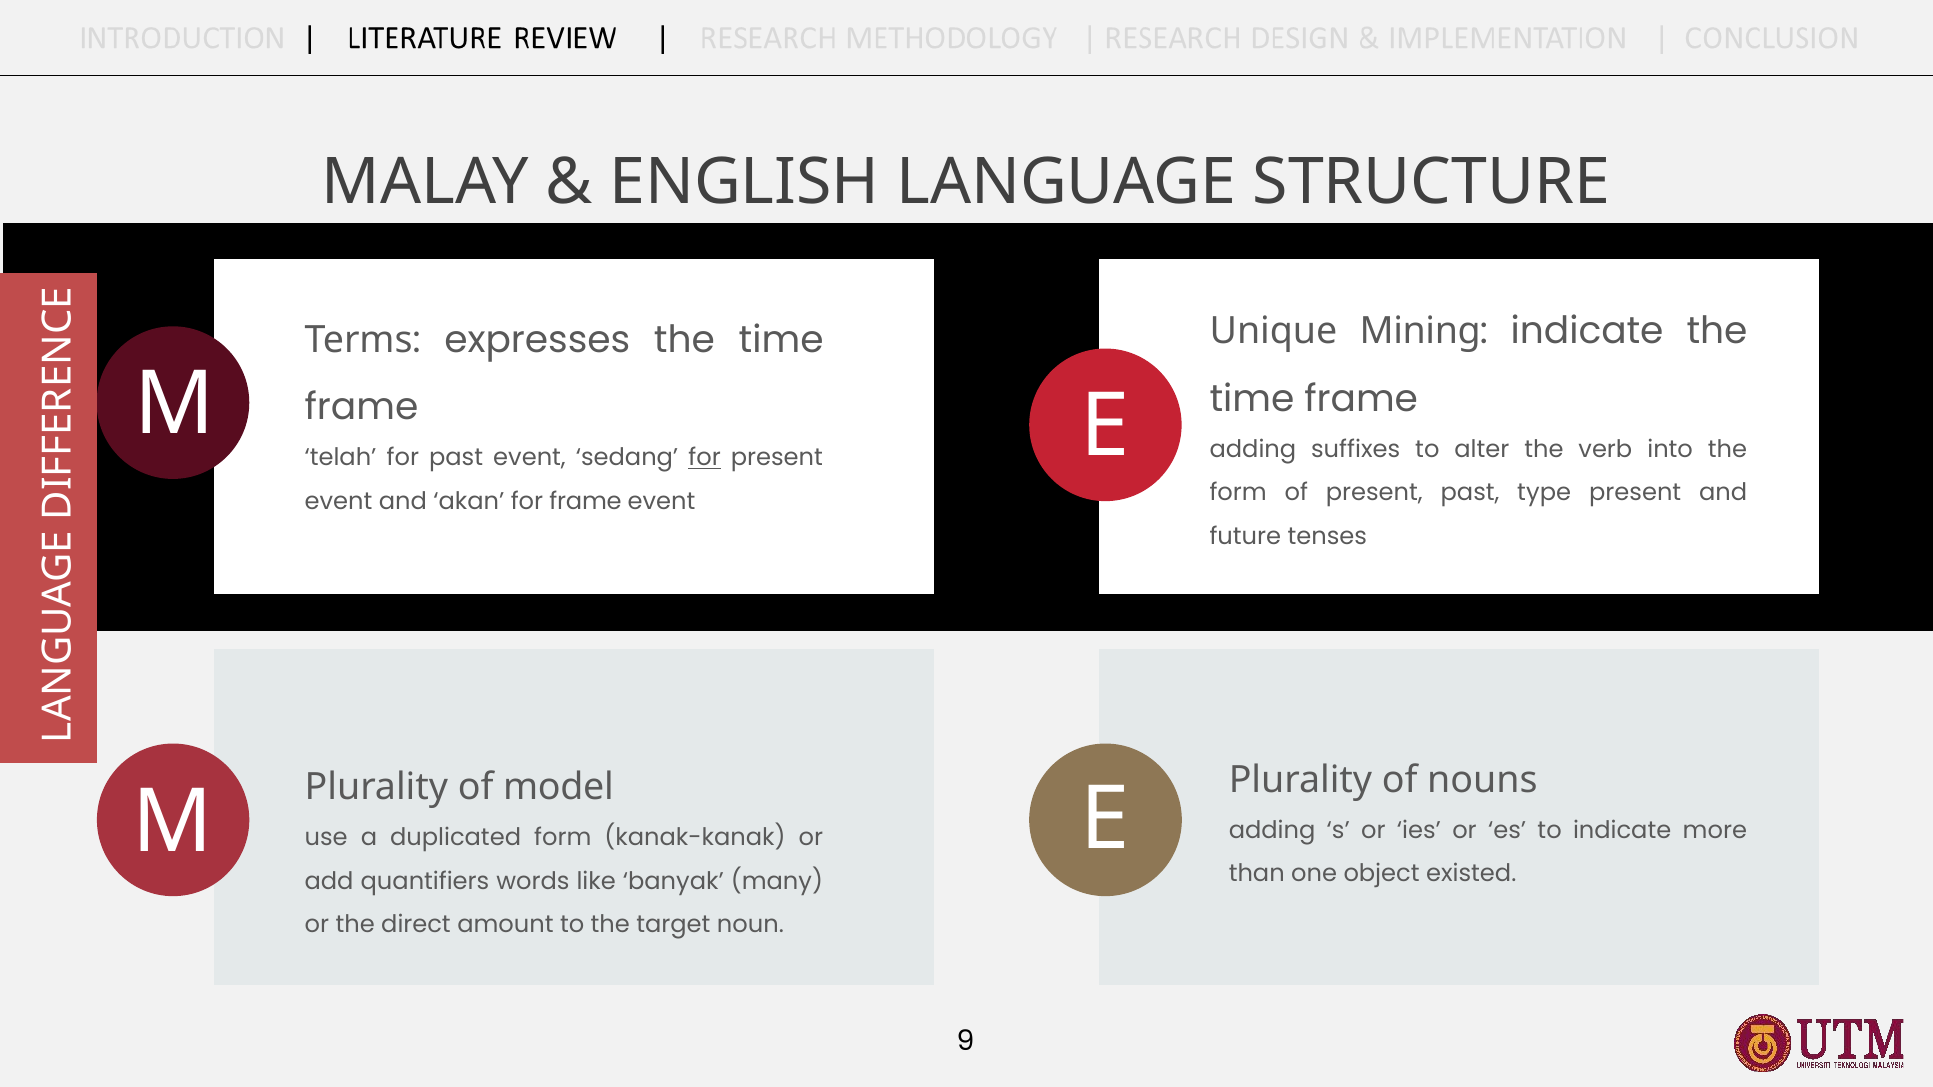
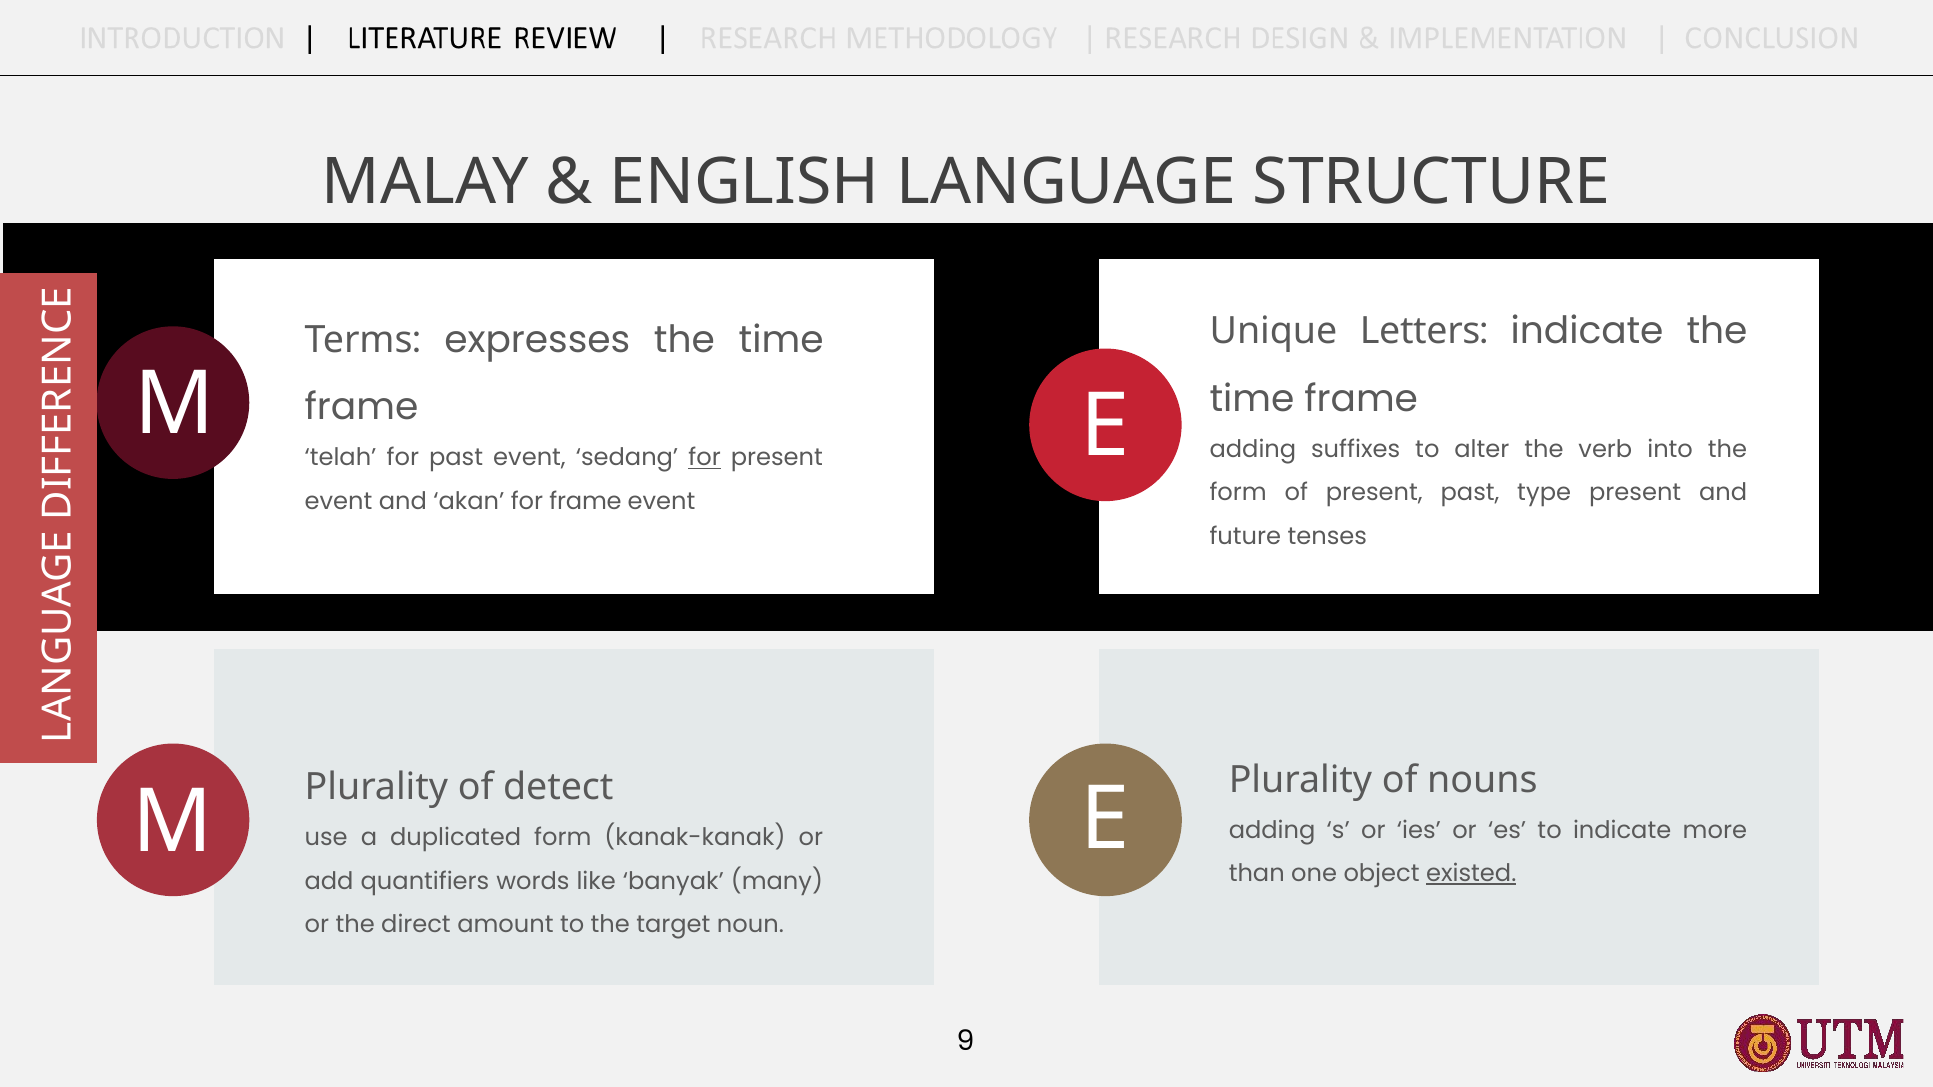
Mining: Mining -> Letters (1420, 331)
model: model -> detect (558, 787)
existed underline: none -> present (1471, 874)
